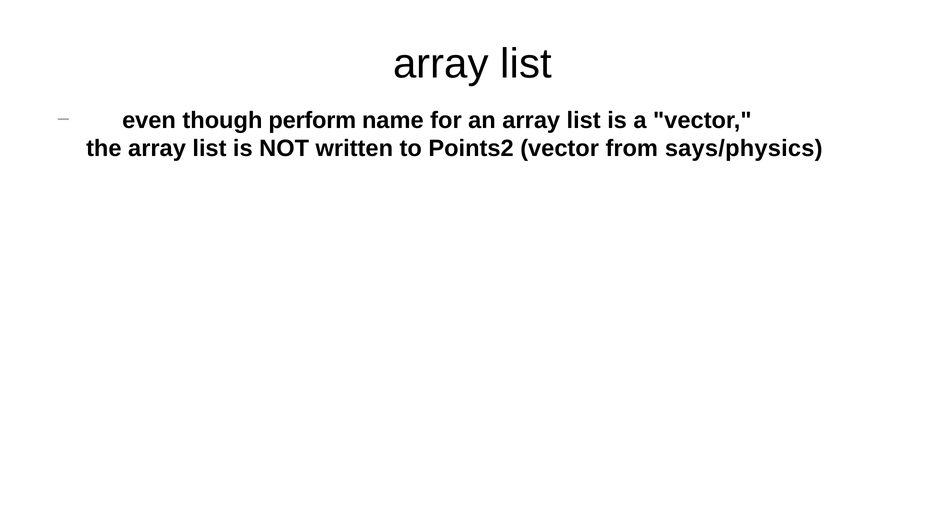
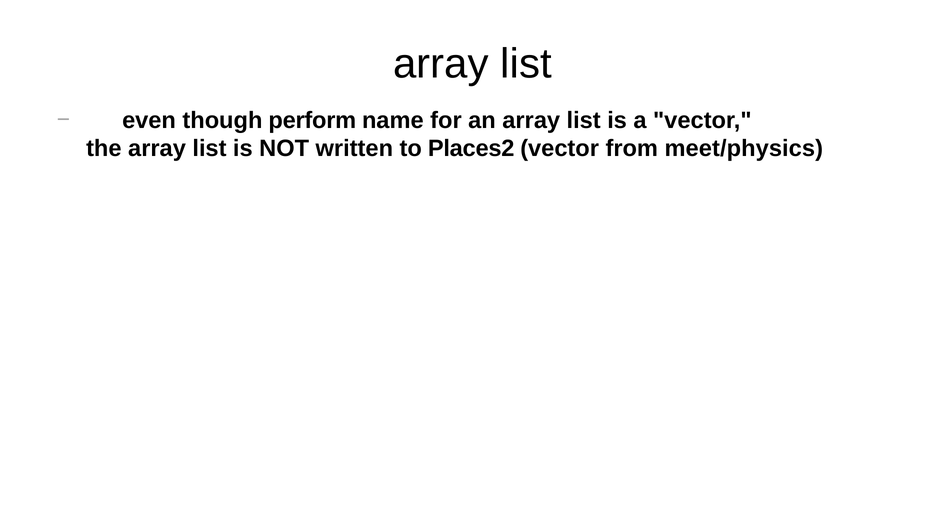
Points2: Points2 -> Places2 (471, 148)
says/physics: says/physics -> meet/physics (744, 148)
